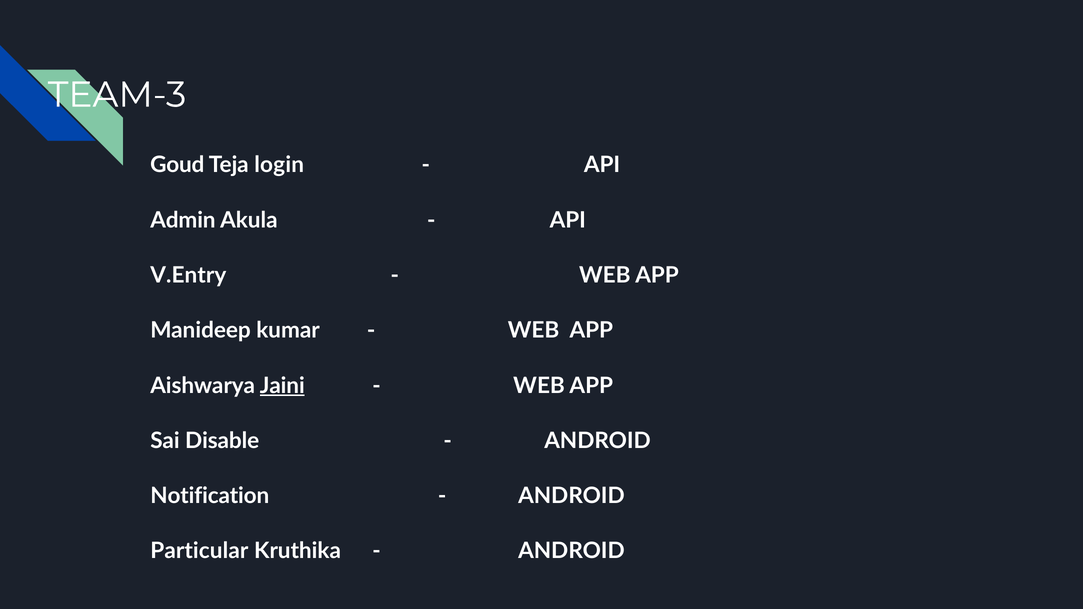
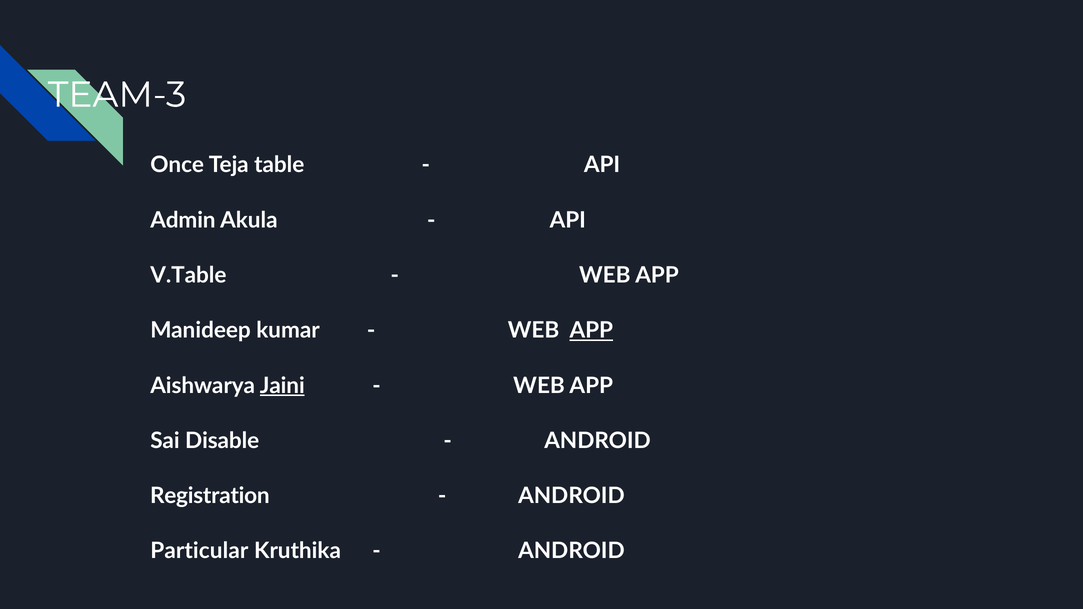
Goud: Goud -> Once (177, 165)
login: login -> table (279, 165)
V.Entry: V.Entry -> V.Table (188, 275)
APP underline: none -> present (591, 331)
Notification: Notification -> Registration (210, 496)
